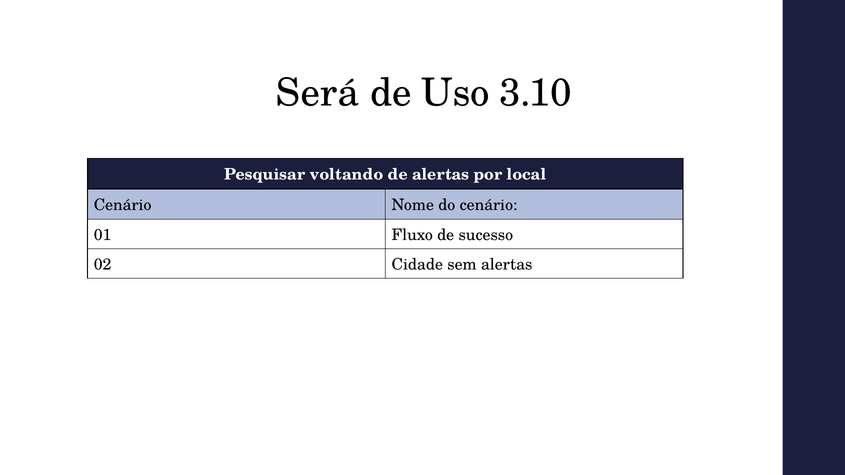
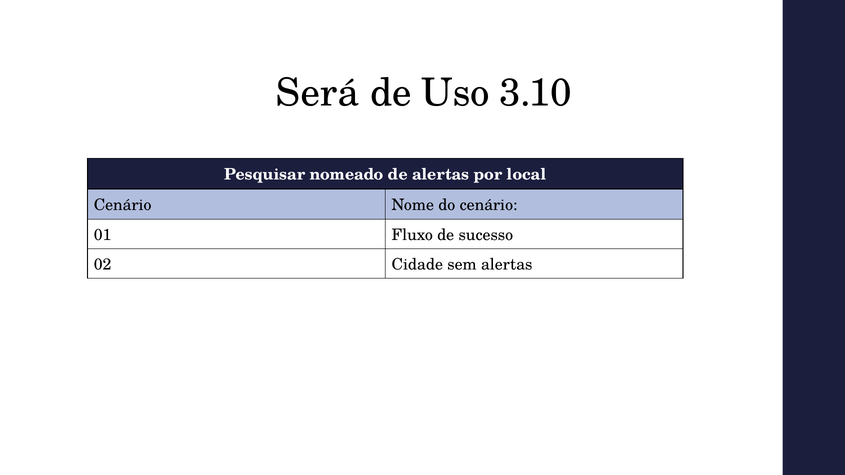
voltando: voltando -> nomeado (347, 175)
